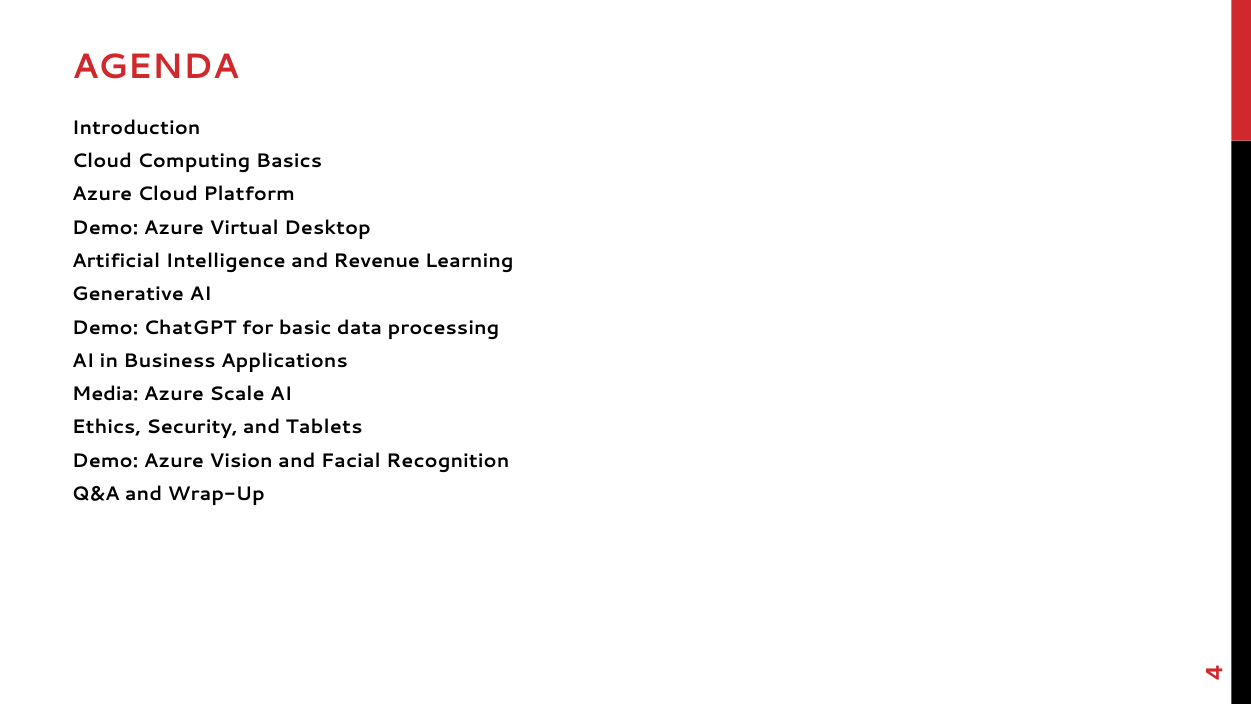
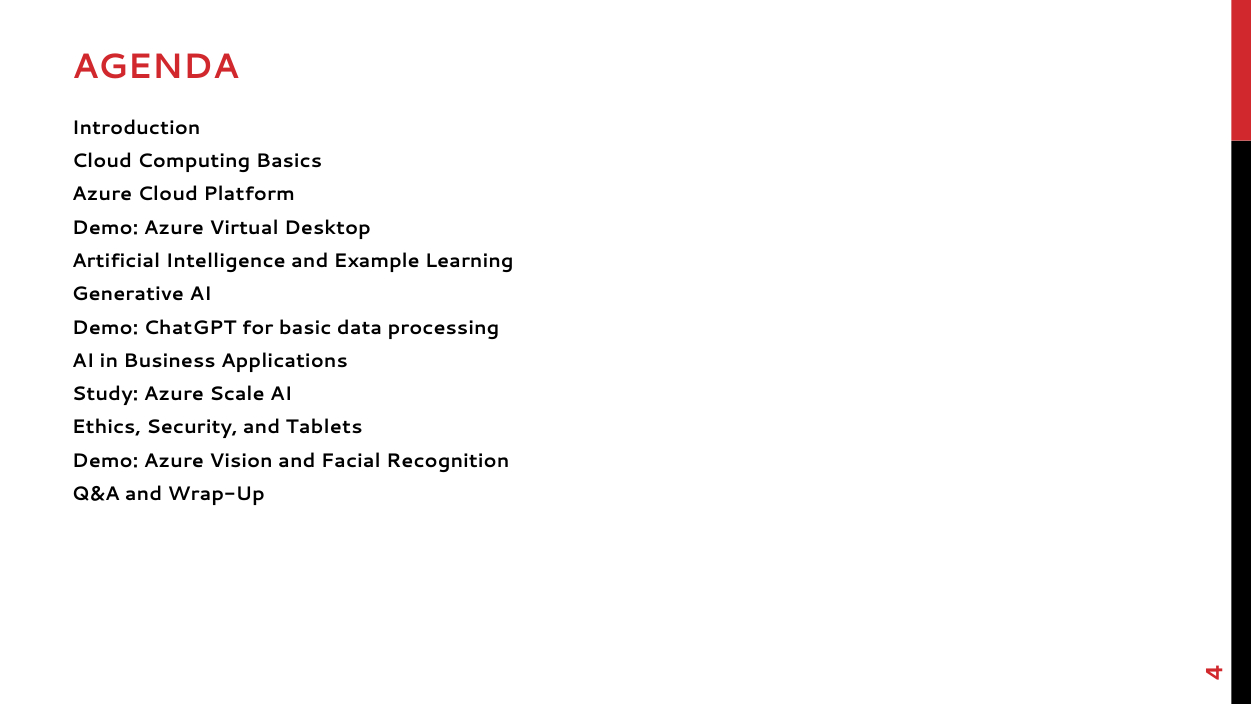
Revenue: Revenue -> Example (377, 261)
Media: Media -> Study (105, 394)
